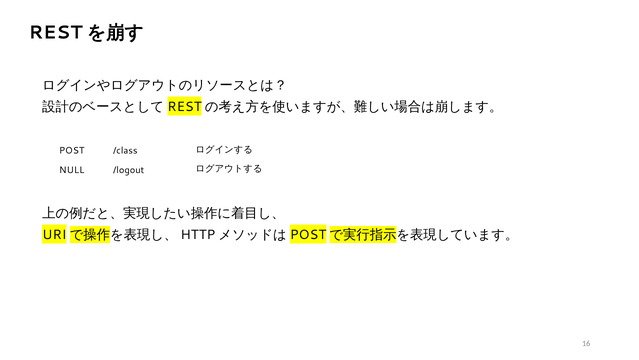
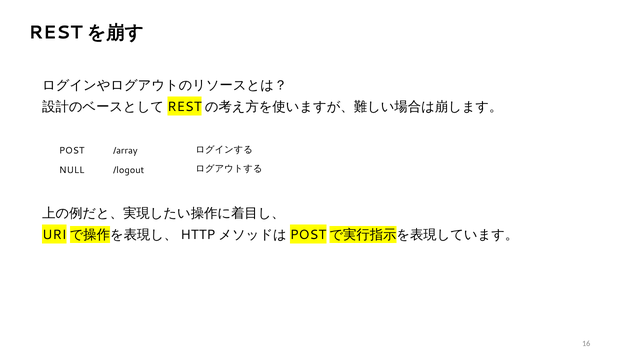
/class: /class -> /array (125, 150)
